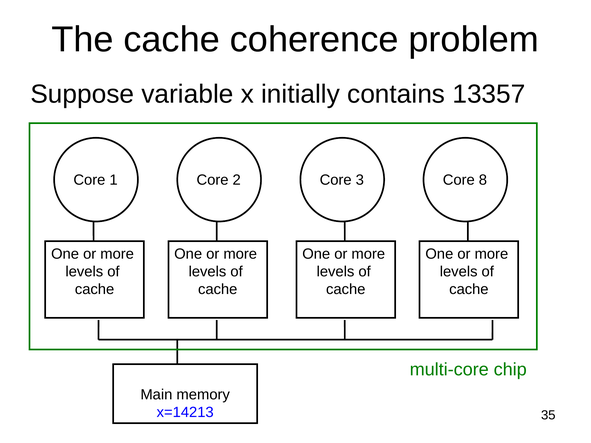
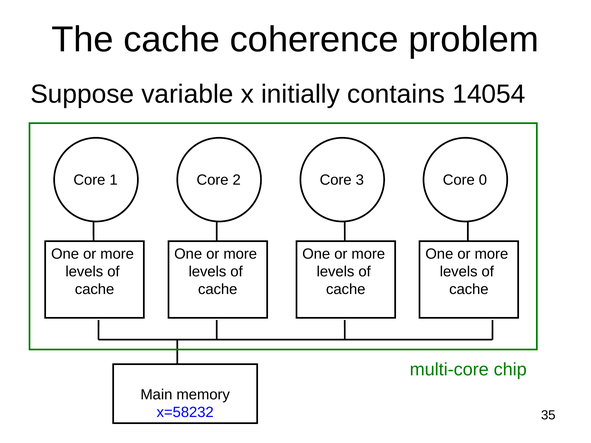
13357: 13357 -> 14054 (489, 94)
8: 8 -> 0 (483, 180)
x=14213: x=14213 -> x=58232 (185, 413)
